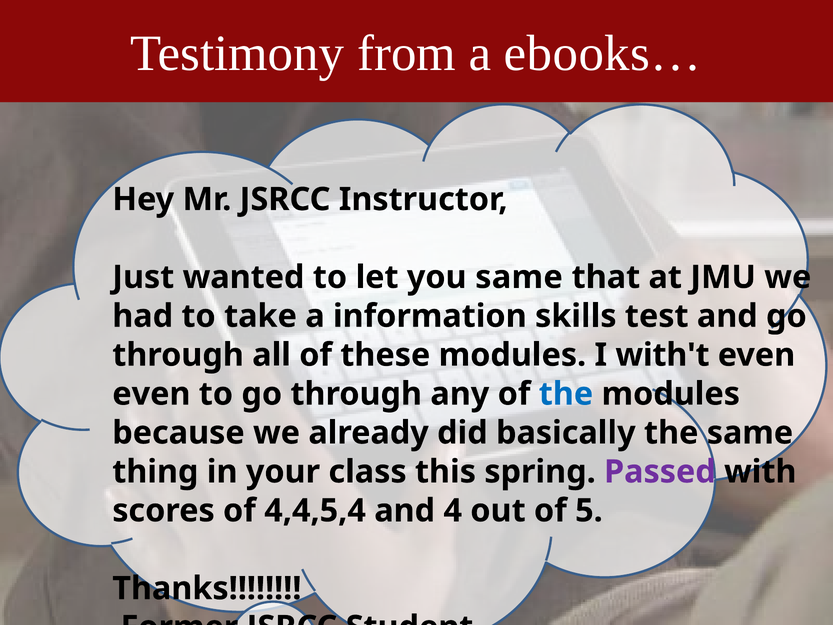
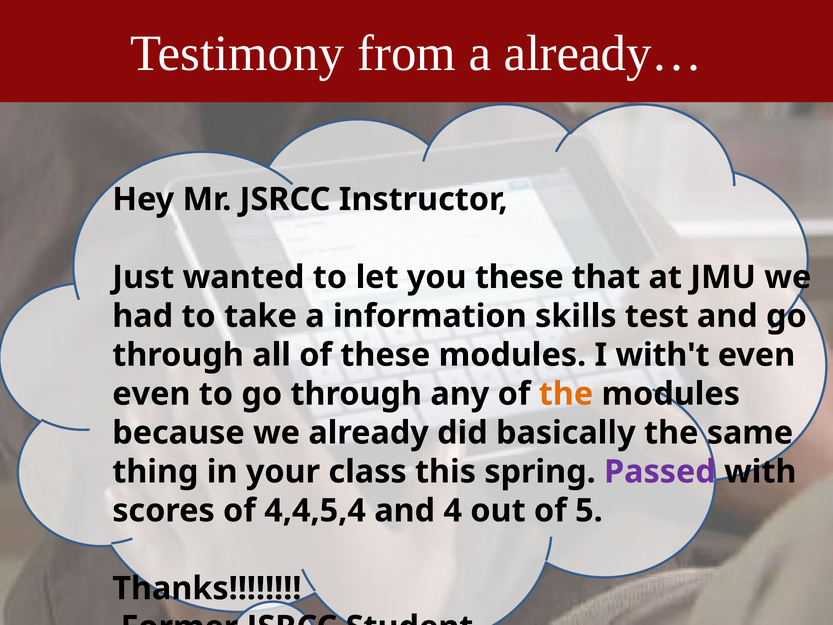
ebooks…: ebooks… -> already… (603, 54)
you same: same -> these (519, 277)
the colour: blue -> orange (566, 394)
